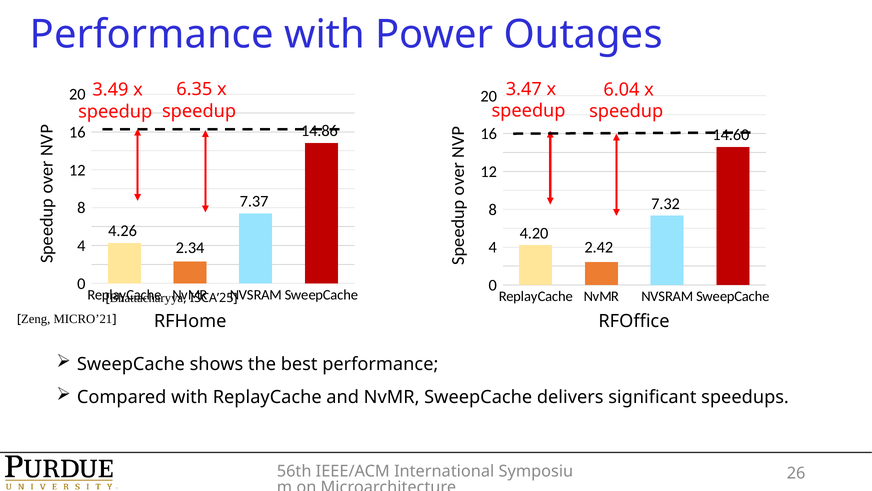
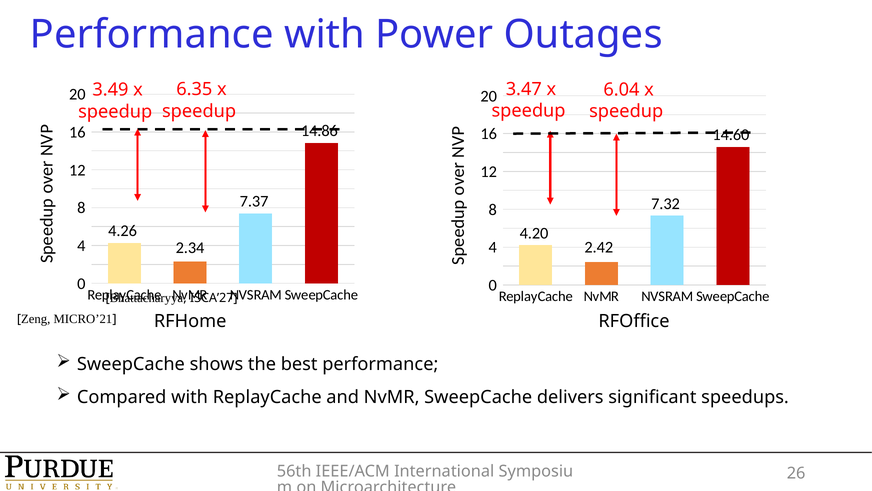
ISCA’25: ISCA’25 -> ISCA’27 (214, 298)
